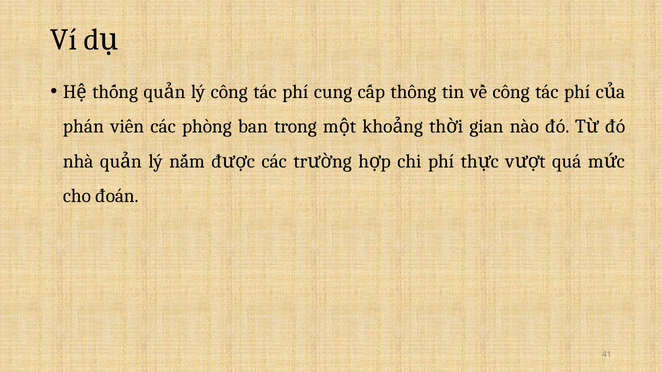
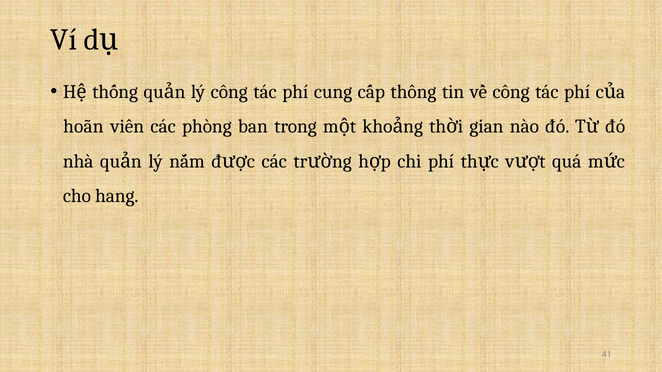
phán: phán -> hoãn (83, 127)
đoán: đoán -> hang (117, 196)
